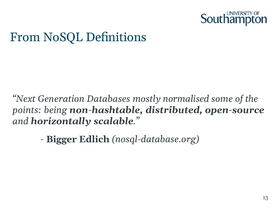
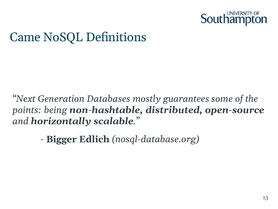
From: From -> Came (25, 37)
normalised: normalised -> guarantees (186, 99)
